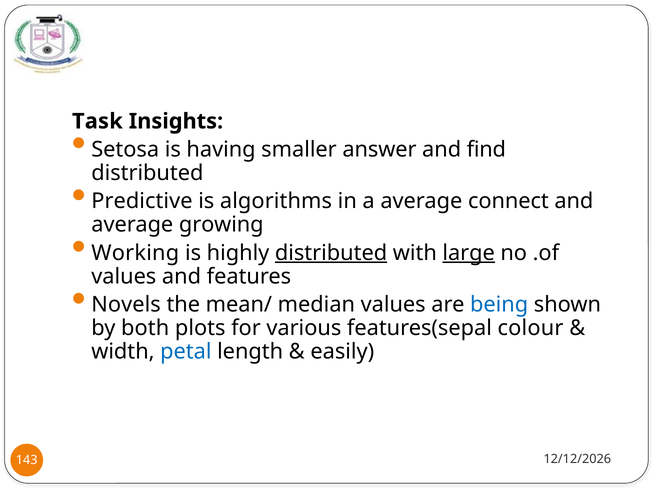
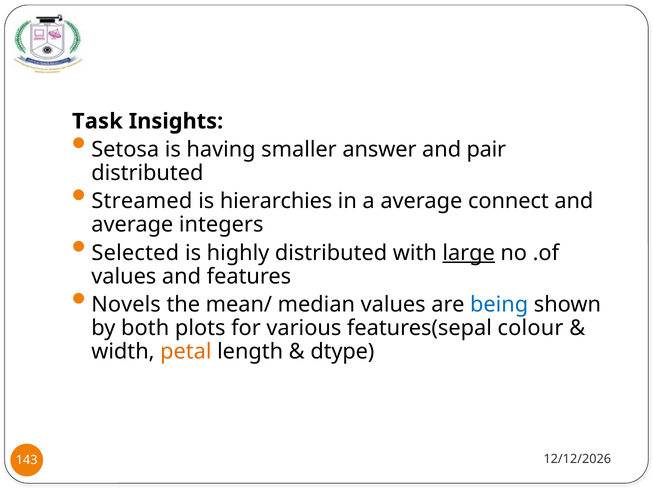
find: find -> pair (486, 149)
Predictive: Predictive -> Streamed (142, 201)
algorithms: algorithms -> hierarchies (276, 201)
growing: growing -> integers (221, 225)
Working: Working -> Selected (135, 253)
distributed underline: present -> none (331, 253)
petal colour: blue -> orange (186, 352)
easily: easily -> dtype (342, 352)
